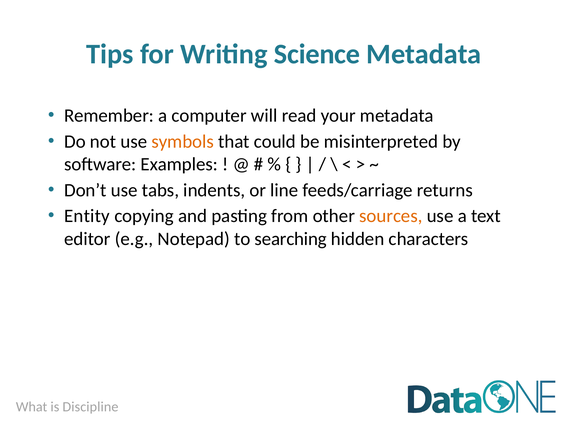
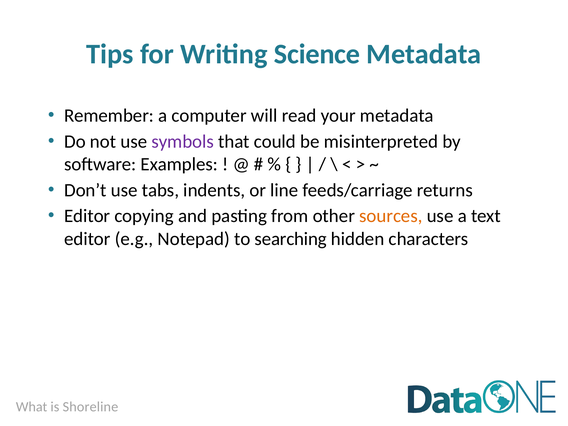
symbols colour: orange -> purple (183, 142)
Entity: Entity -> Editor (87, 216)
Discipline: Discipline -> Shoreline (90, 407)
